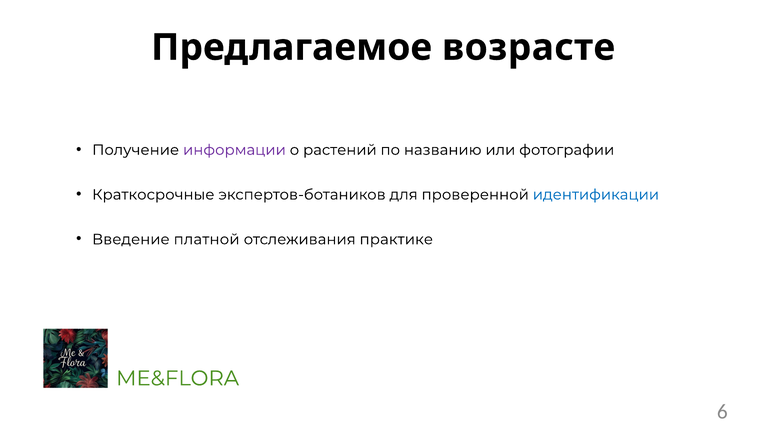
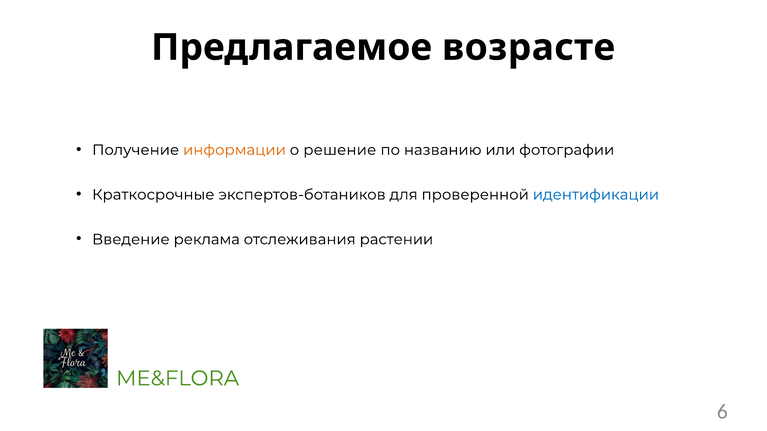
информации colour: purple -> orange (234, 150)
растений: растений -> решение (340, 150)
платной: платной -> реклама (207, 240)
практике: практике -> растении (396, 240)
